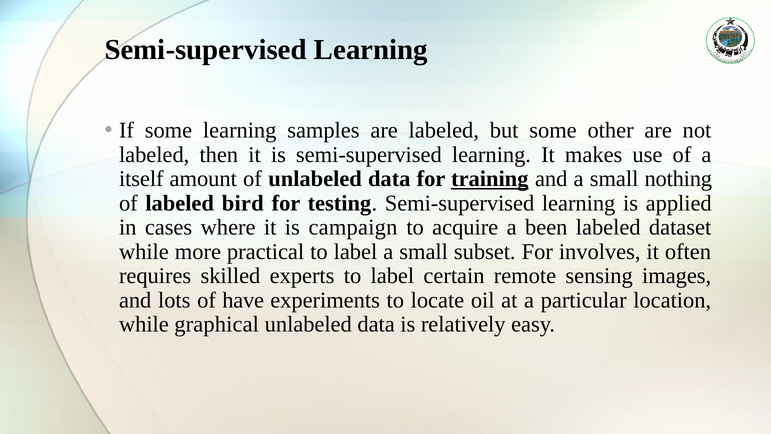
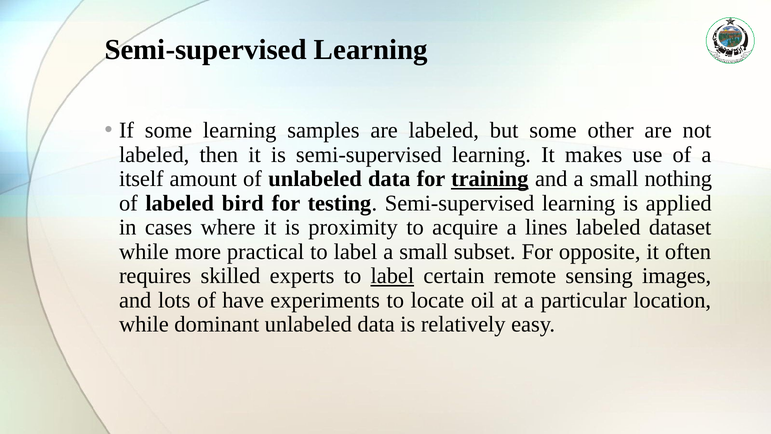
campaign: campaign -> proximity (353, 227)
been: been -> lines (546, 227)
involves: involves -> opposite (600, 252)
label underline: none -> present (392, 276)
graphical: graphical -> dominant (217, 324)
